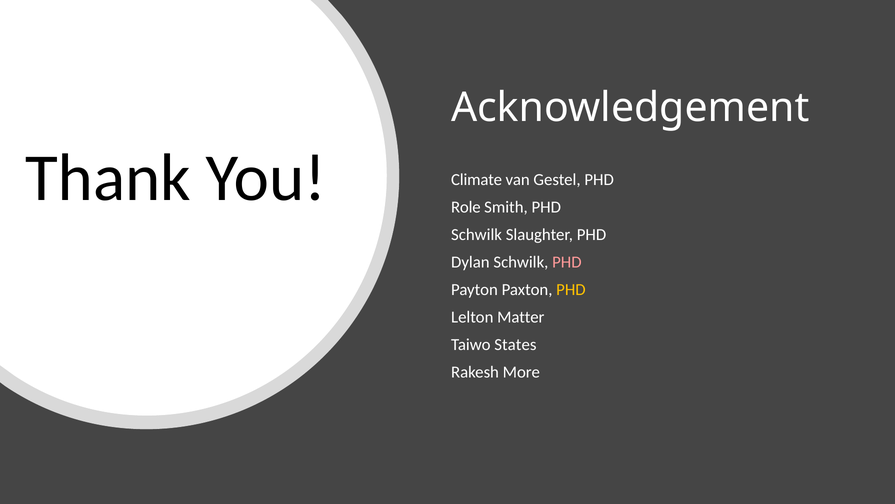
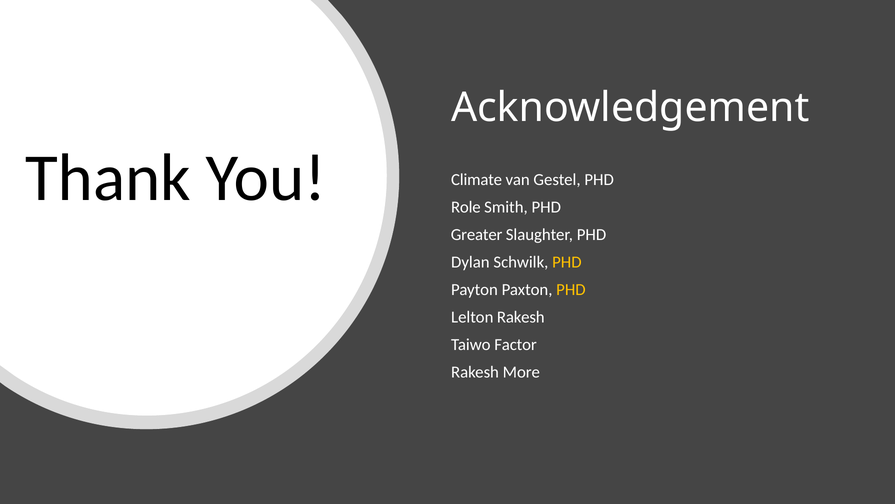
Schwilk: Schwilk -> Greater (477, 235)
PHD colour: pink -> yellow (567, 262)
Lelton Matter: Matter -> Rakesh (521, 317)
States: States -> Factor (516, 344)
